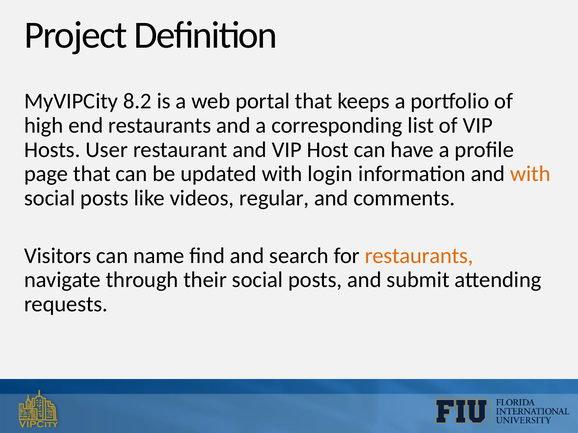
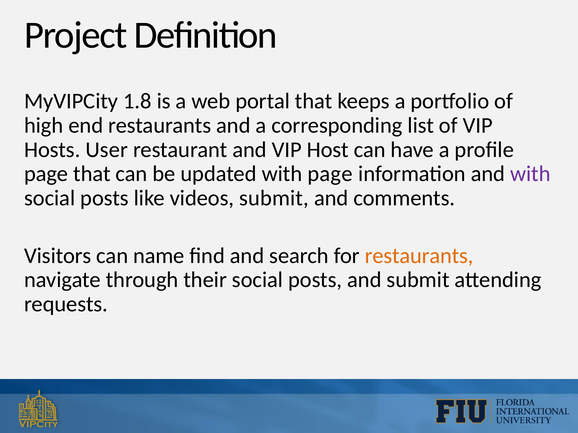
8.2: 8.2 -> 1.8 (137, 101)
with login: login -> page (330, 174)
with colour: orange -> purple (530, 174)
videos regular: regular -> submit (274, 198)
